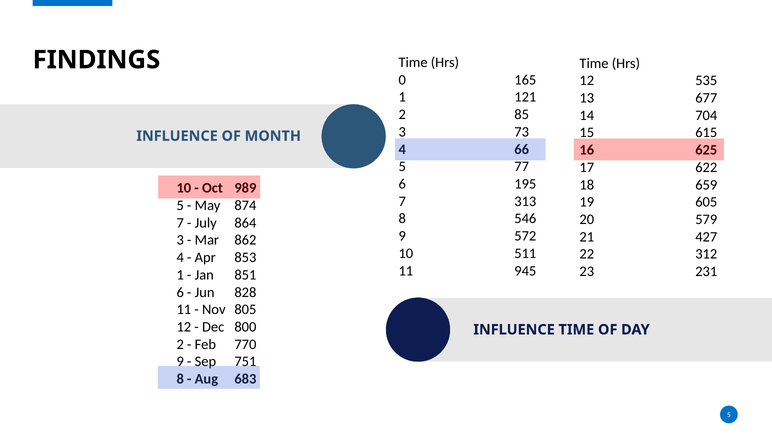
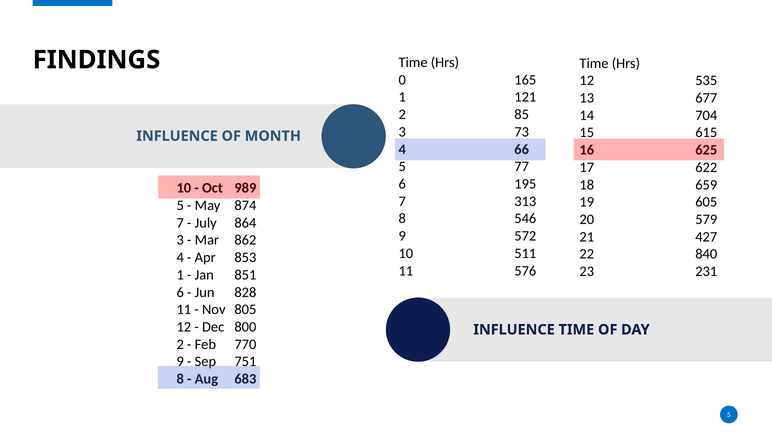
312: 312 -> 840 (706, 254)
945: 945 -> 576 (525, 271)
